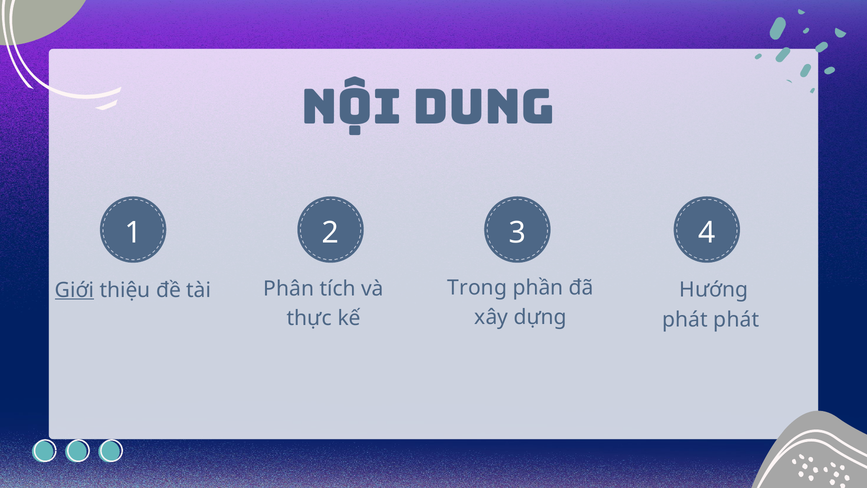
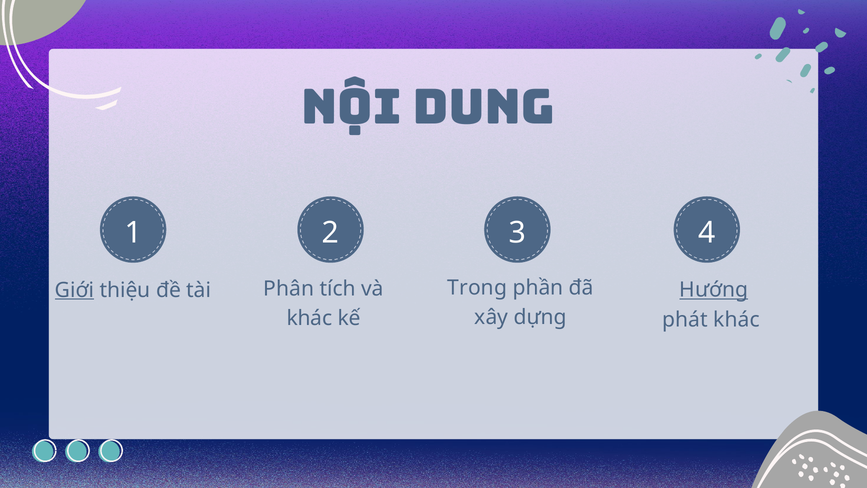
Hướng underline: none -> present (714, 290)
thực: thực -> khác (309, 318)
phát phát: phát -> khác (736, 319)
